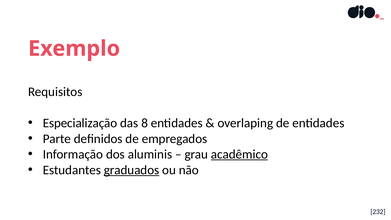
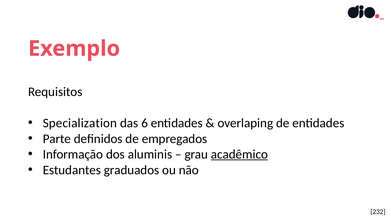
Especialização: Especialização -> Specialization (80, 123)
8: 8 -> 6 (145, 123)
graduados underline: present -> none (132, 170)
